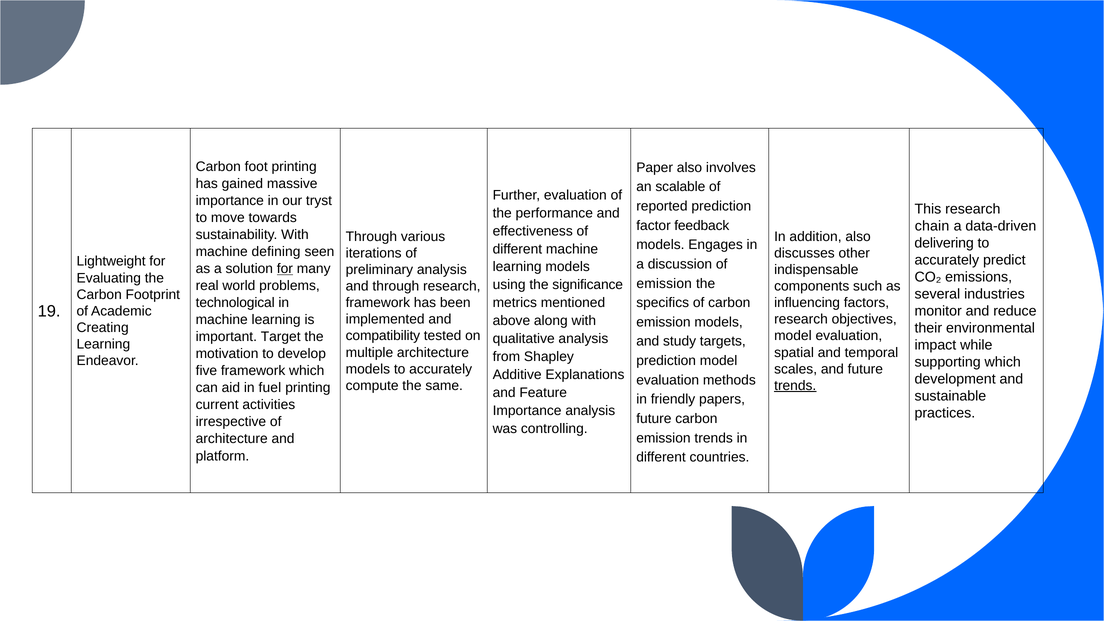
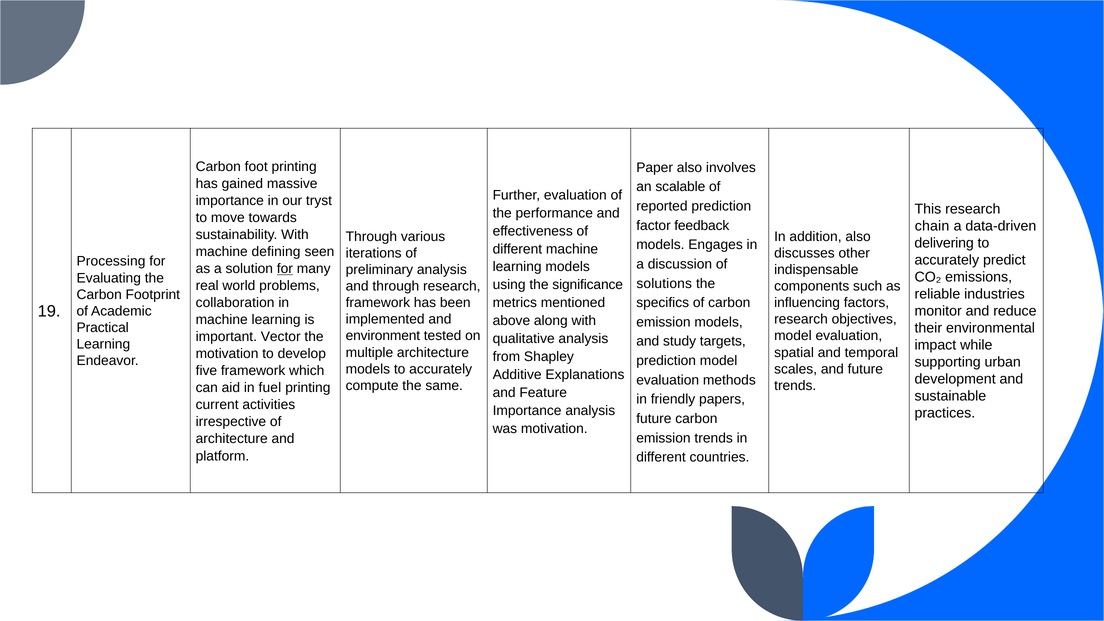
Lightweight: Lightweight -> Processing (111, 261)
emission: emission -> solutions (664, 283)
several: several -> reliable (937, 294)
technological: technological -> collaboration (235, 303)
Creating: Creating -> Practical (103, 328)
compatibility: compatibility -> environment (383, 336)
Target: Target -> Vector (281, 337)
supporting which: which -> urban (1003, 362)
trends underline: present -> none (795, 386)
was controlling: controlling -> motivation (554, 428)
